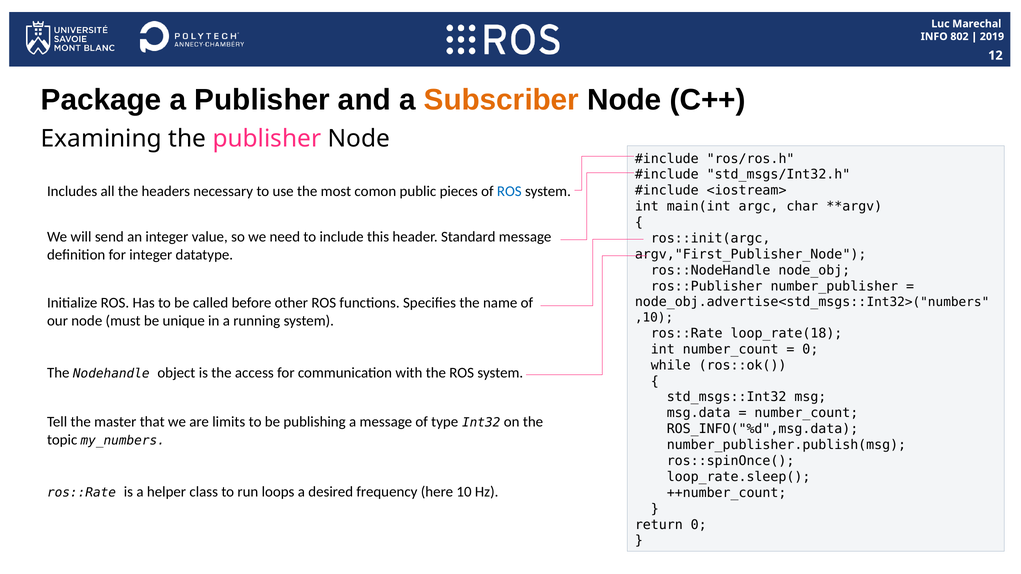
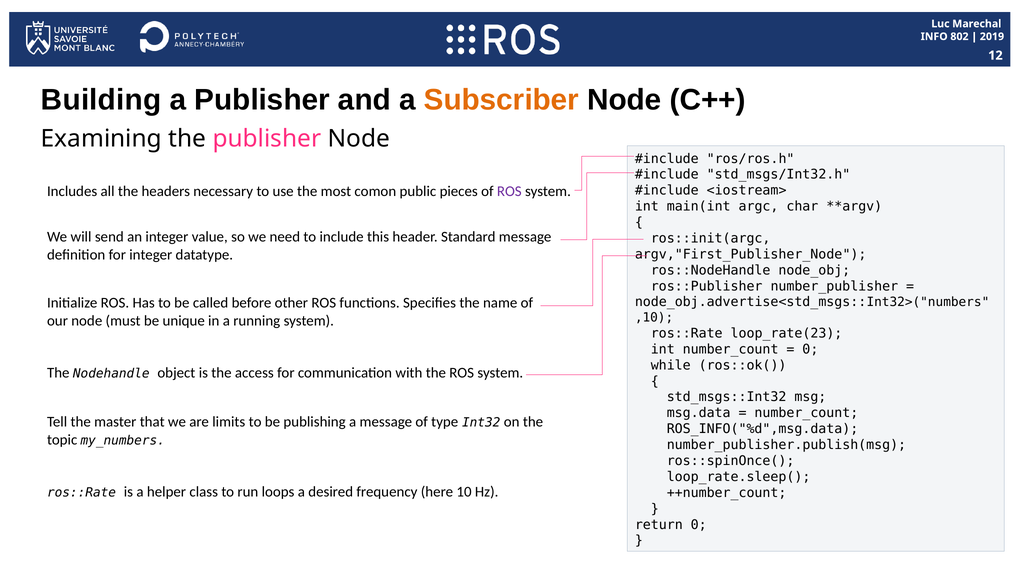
Package: Package -> Building (101, 100)
ROS colour: blue -> purple (509, 191)
loop_rate(18: loop_rate(18 -> loop_rate(23 (787, 334)
